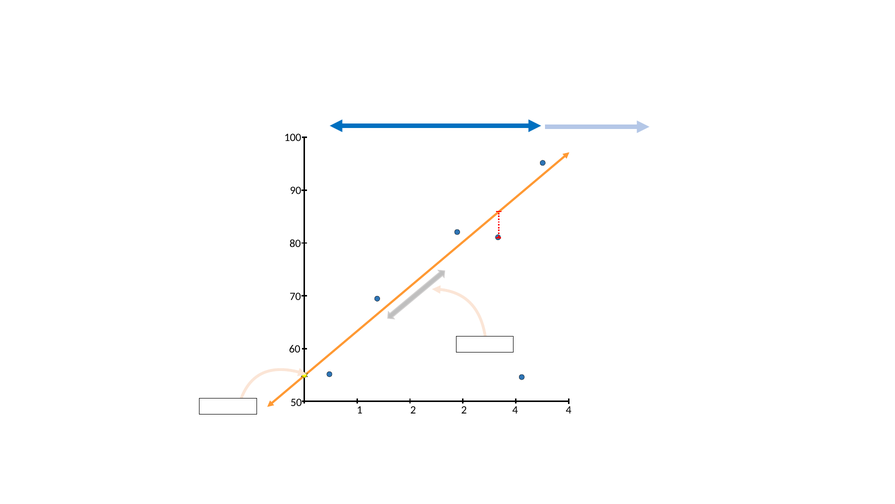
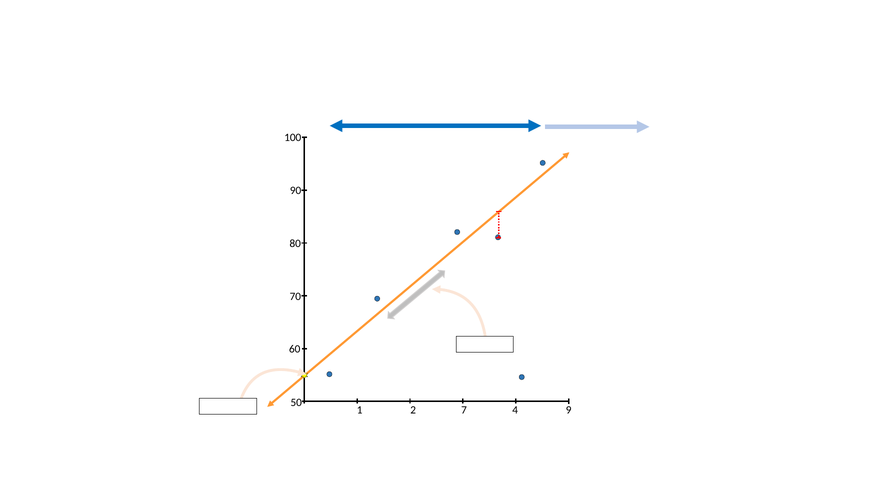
2 2: 2 -> 7 (464, 410)
4 4: 4 -> 9 (569, 410)
